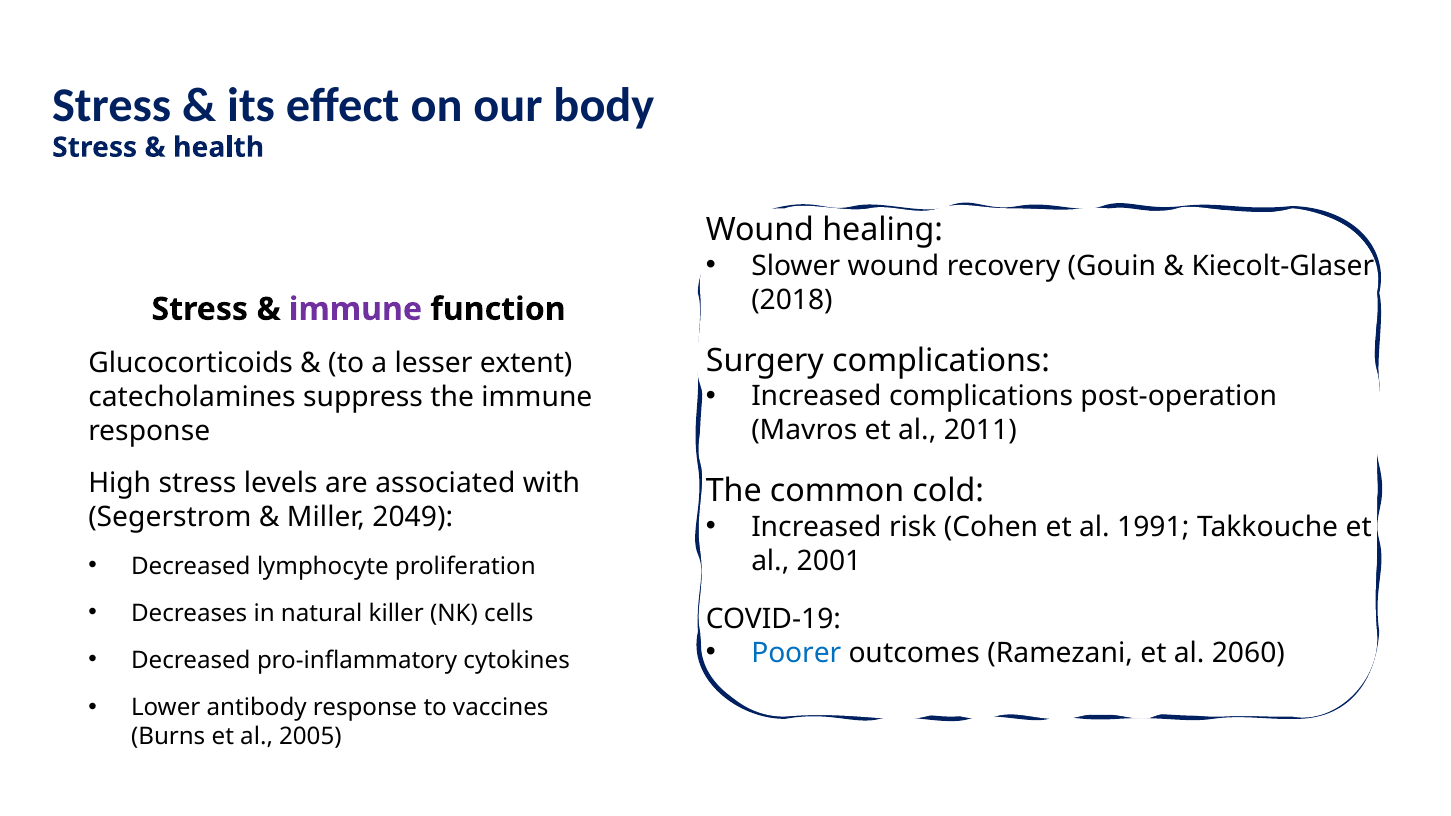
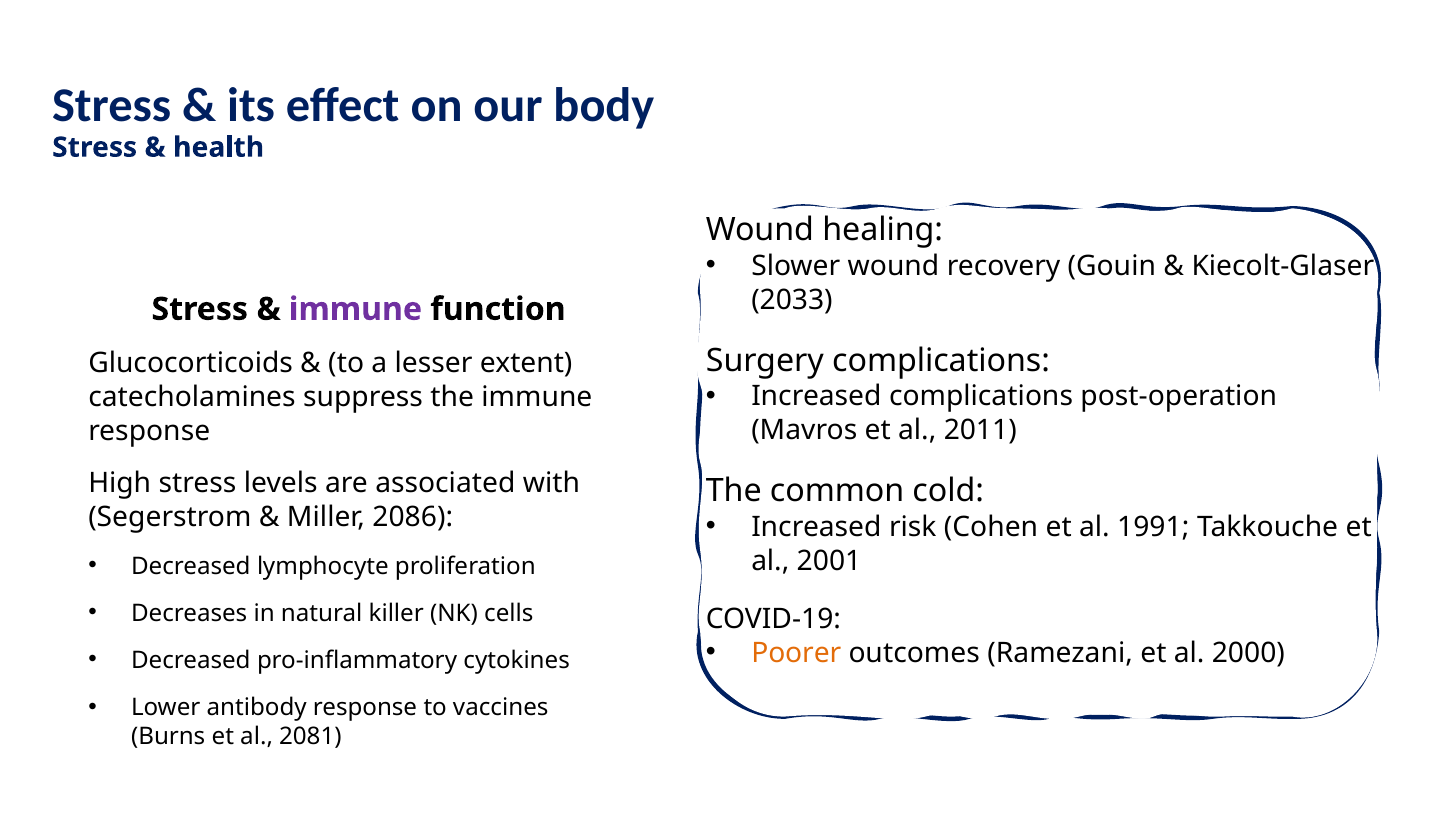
2018: 2018 -> 2033 (792, 300)
2049: 2049 -> 2086 (413, 517)
Poorer colour: blue -> orange (796, 653)
2060: 2060 -> 2000 (1248, 653)
2005: 2005 -> 2081 (310, 737)
